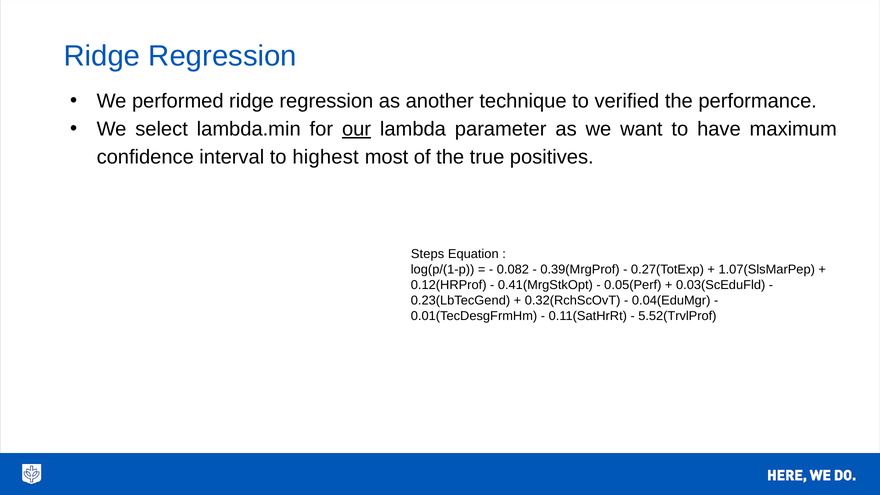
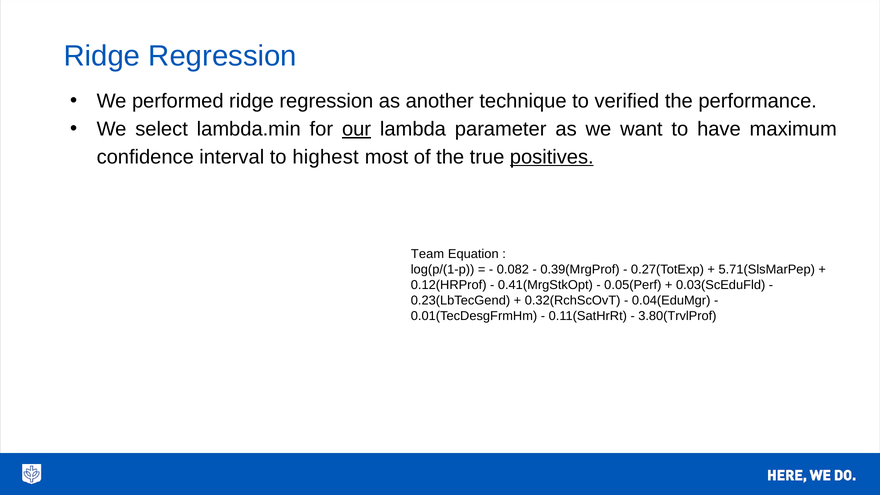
positives underline: none -> present (552, 157)
Steps: Steps -> Team (428, 254)
1.07(SlsMarPep: 1.07(SlsMarPep -> 5.71(SlsMarPep (767, 270)
5.52(TrvlProf: 5.52(TrvlProf -> 3.80(TrvlProf (677, 316)
